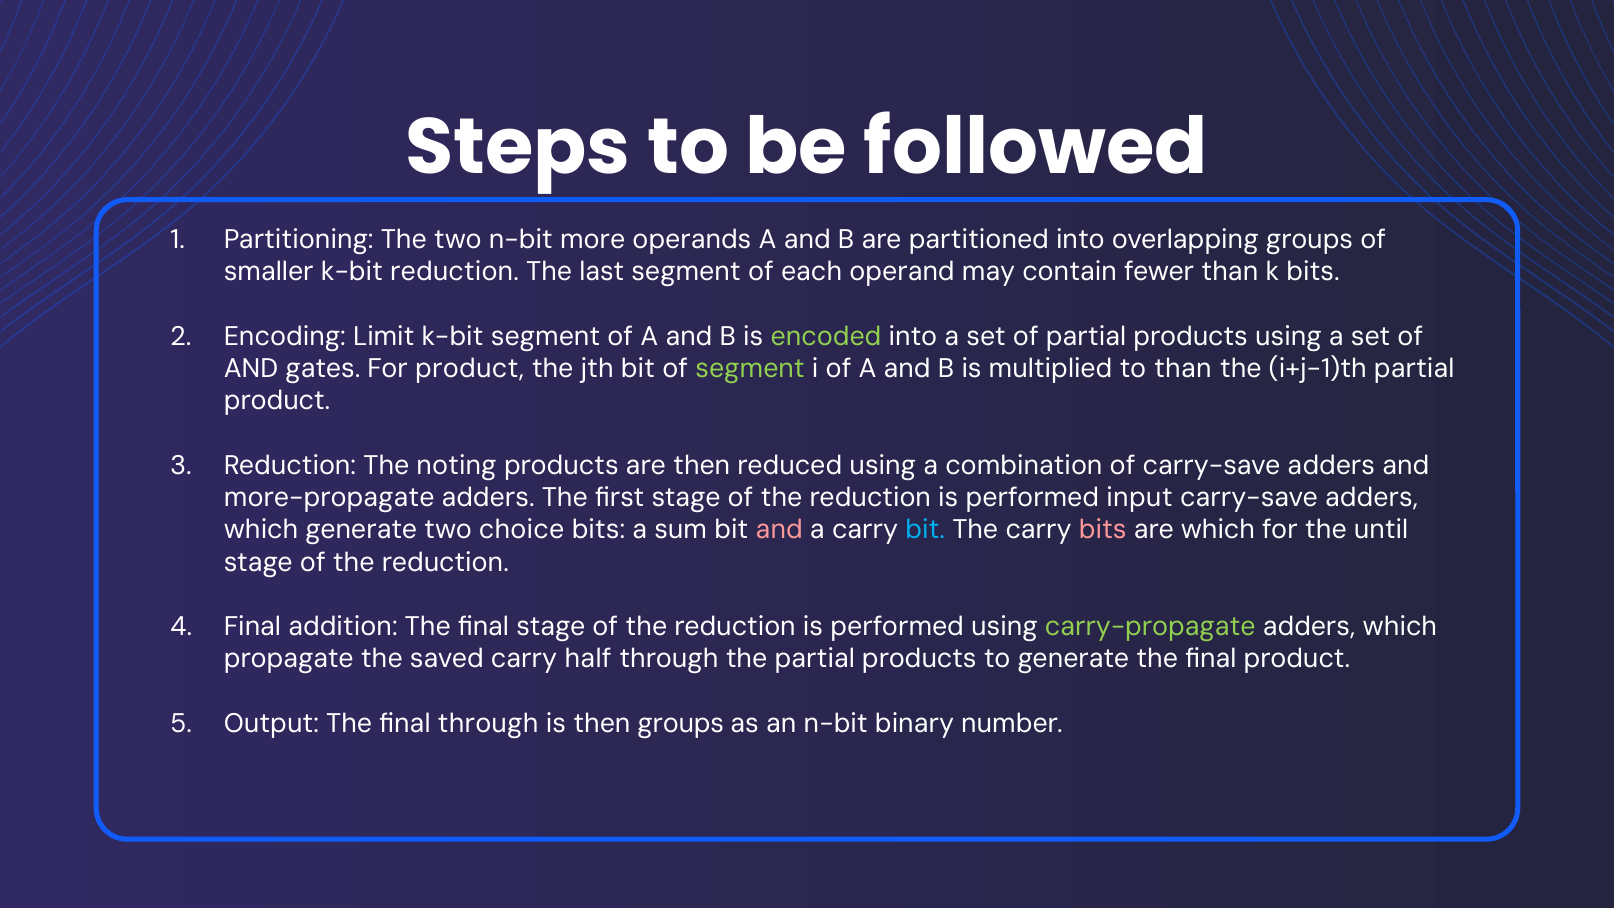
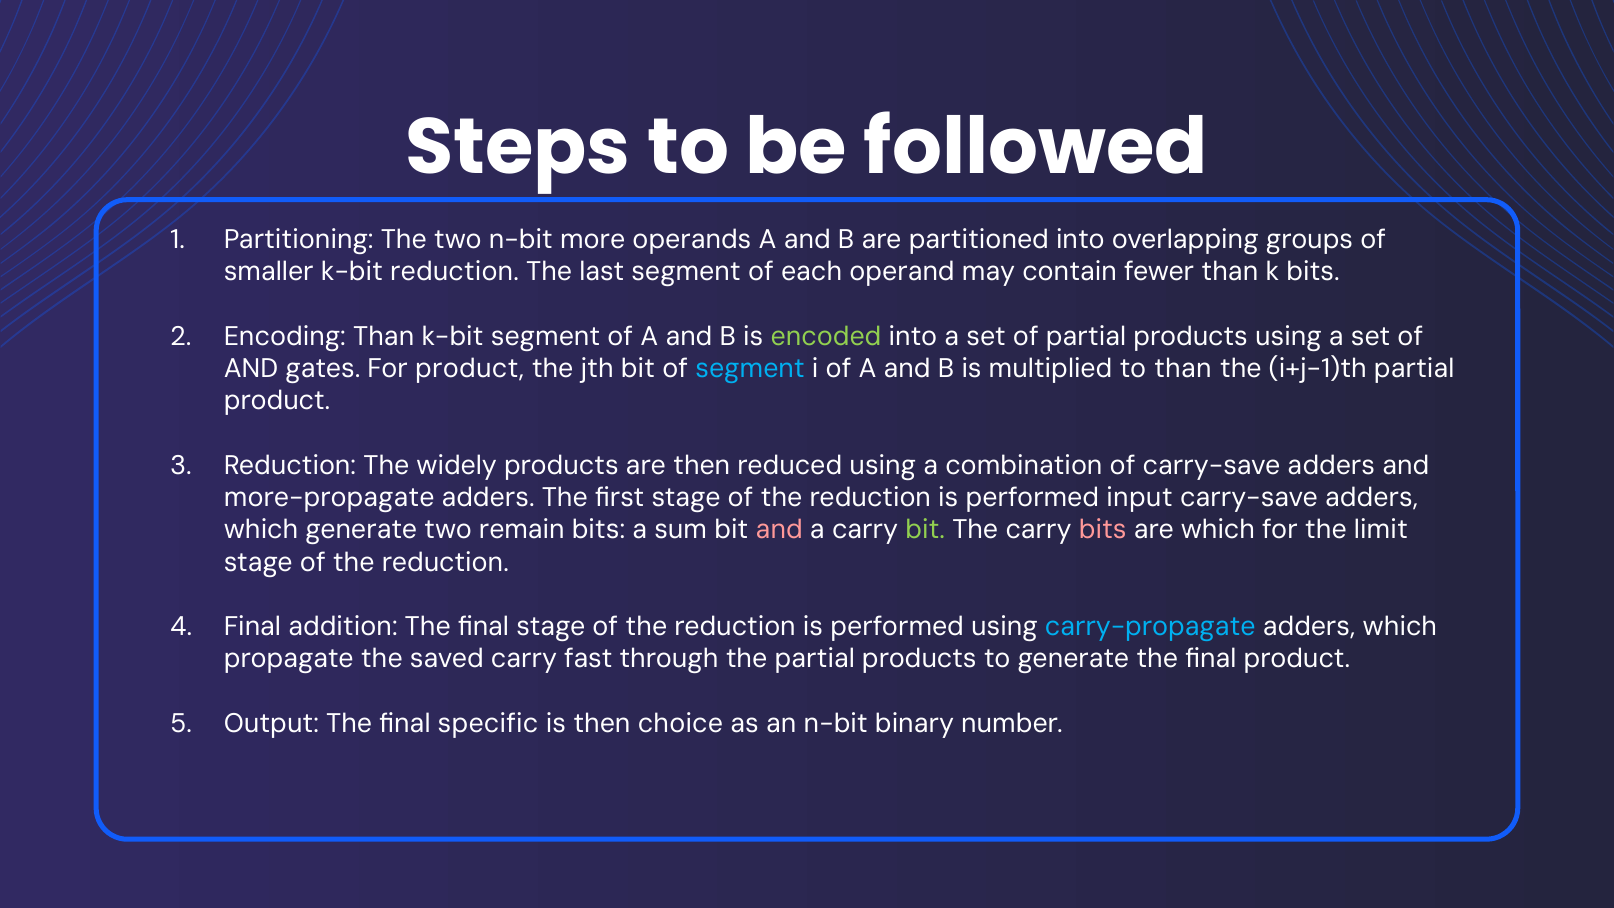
Encoding Limit: Limit -> Than (384, 336)
segment colour: light green -> light blue (750, 369)
noting: noting -> widely (457, 465)
choice: choice -> remain (522, 530)
bit colour: light blue -> light green (925, 530)
until: until -> limit (1381, 530)
carry-propagate colour: light green -> light blue (1150, 627)
half: half -> fast (588, 659)
final through: through -> specific (488, 724)
then groups: groups -> choice (680, 724)
